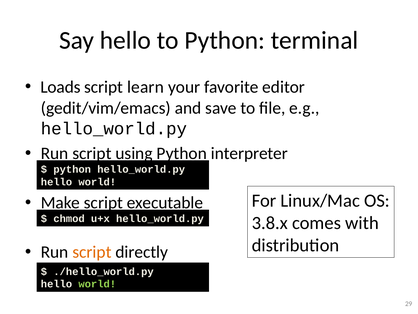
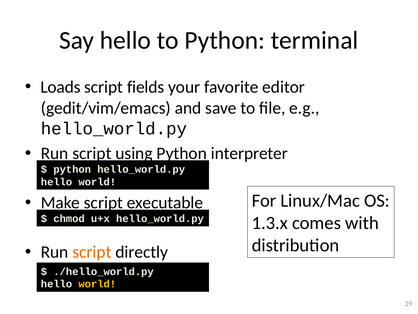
learn: learn -> fields (146, 87)
3.8.x: 3.8.x -> 1.3.x (270, 223)
world colour: light green -> yellow (97, 284)
